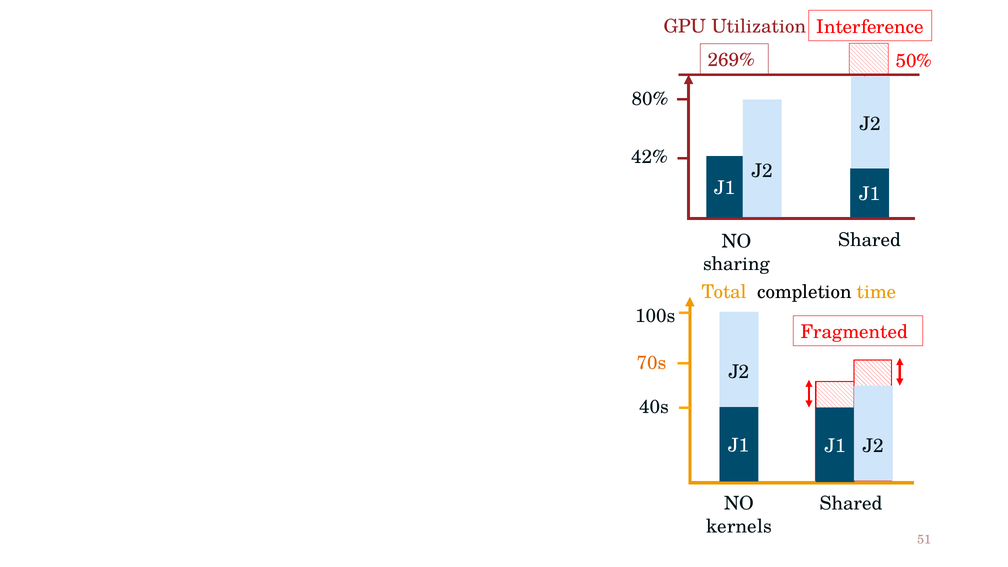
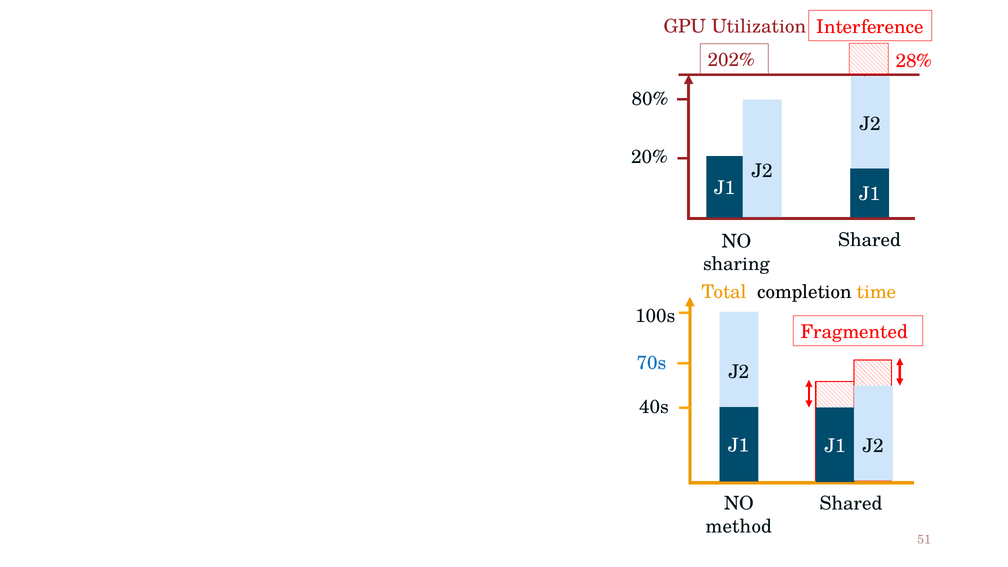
269%: 269% -> 202% (731, 60)
50%: 50% -> 28% (914, 61)
42%: 42% -> 20% (650, 157)
70s colour: orange -> blue (652, 363)
kernels: kernels -> method (739, 526)
